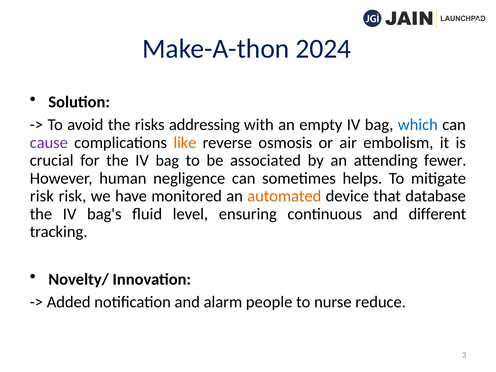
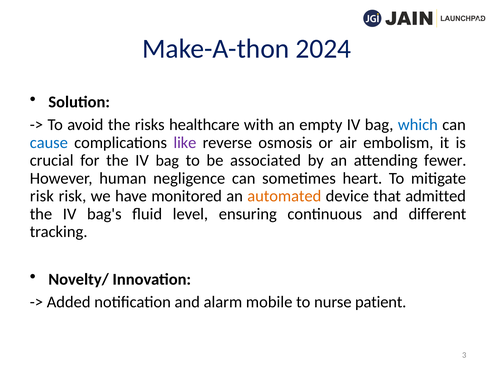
addressing: addressing -> healthcare (204, 125)
cause colour: purple -> blue (49, 143)
like colour: orange -> purple (185, 143)
helps: helps -> heart (362, 178)
database: database -> admitted (436, 196)
people: people -> mobile (269, 302)
reduce: reduce -> patient (381, 302)
